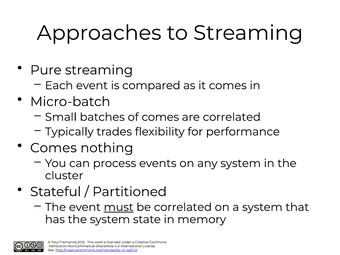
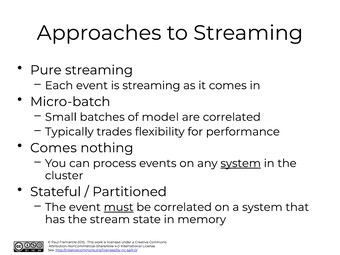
is compared: compared -> streaming (151, 85)
of comes: comes -> model (160, 117)
system underline: none -> present (241, 163)
the system: system -> stream (110, 219)
